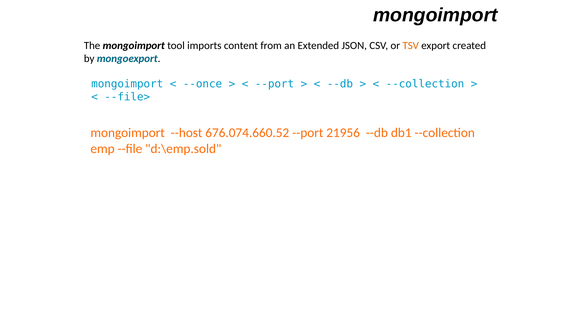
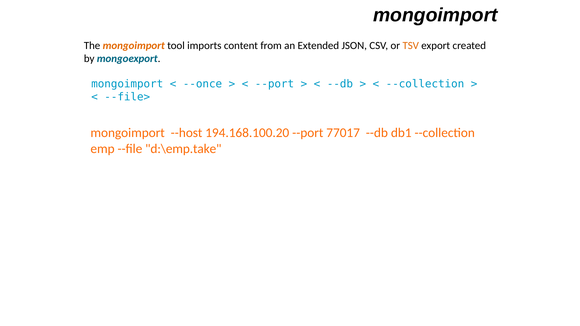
mongoimport colour: black -> orange (134, 46)
676.074.660.52: 676.074.660.52 -> 194.168.100.20 (247, 133)
21956: 21956 -> 77017 (343, 133)
d:\emp.sold: d:\emp.sold -> d:\emp.take (183, 149)
